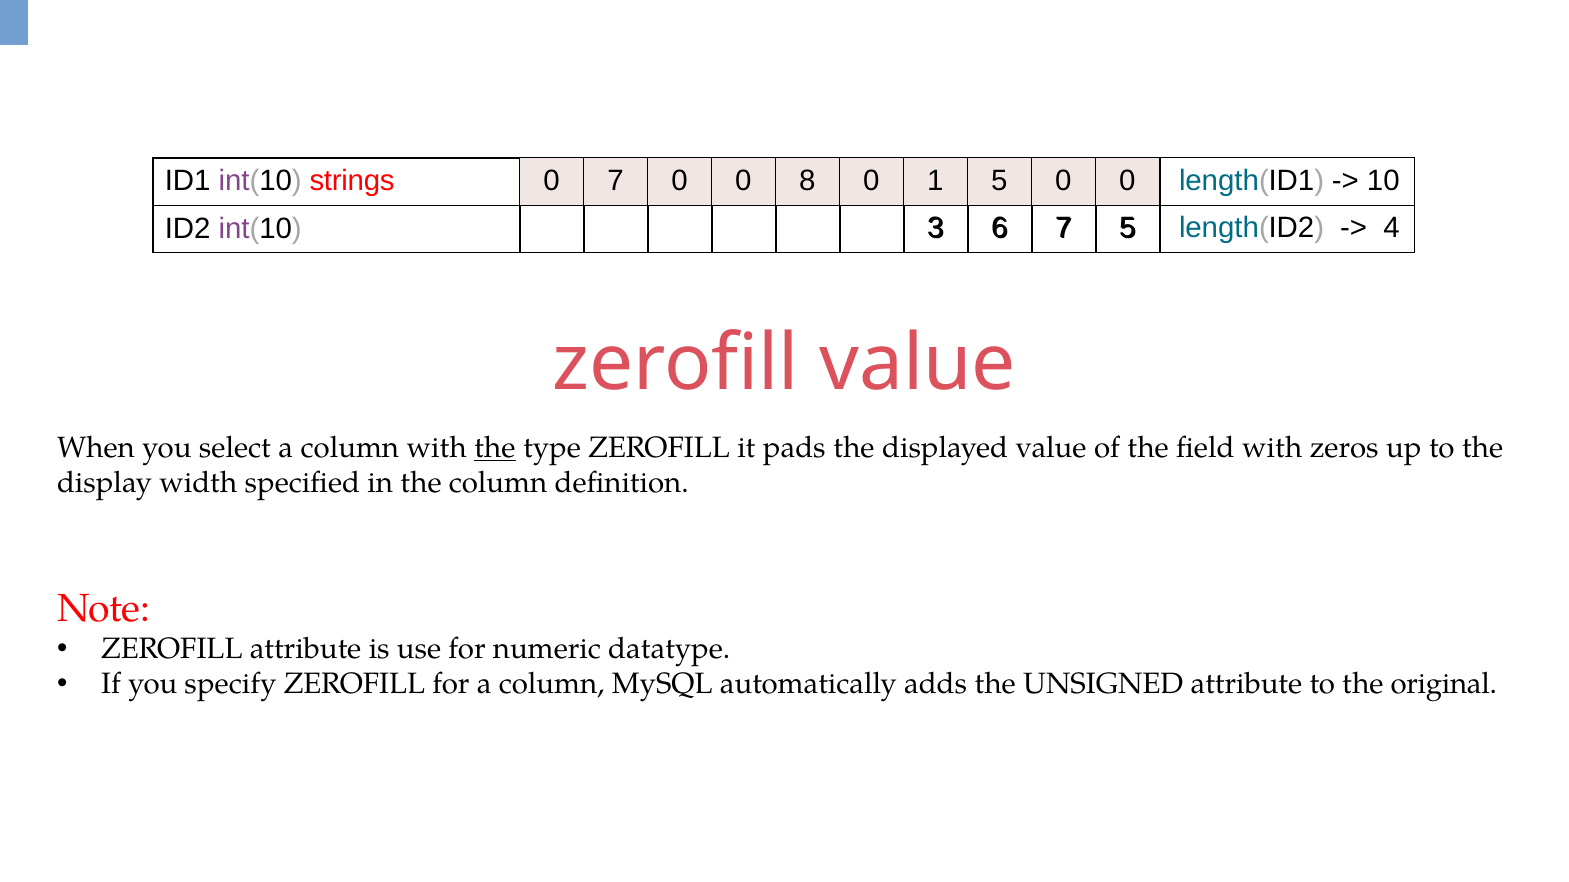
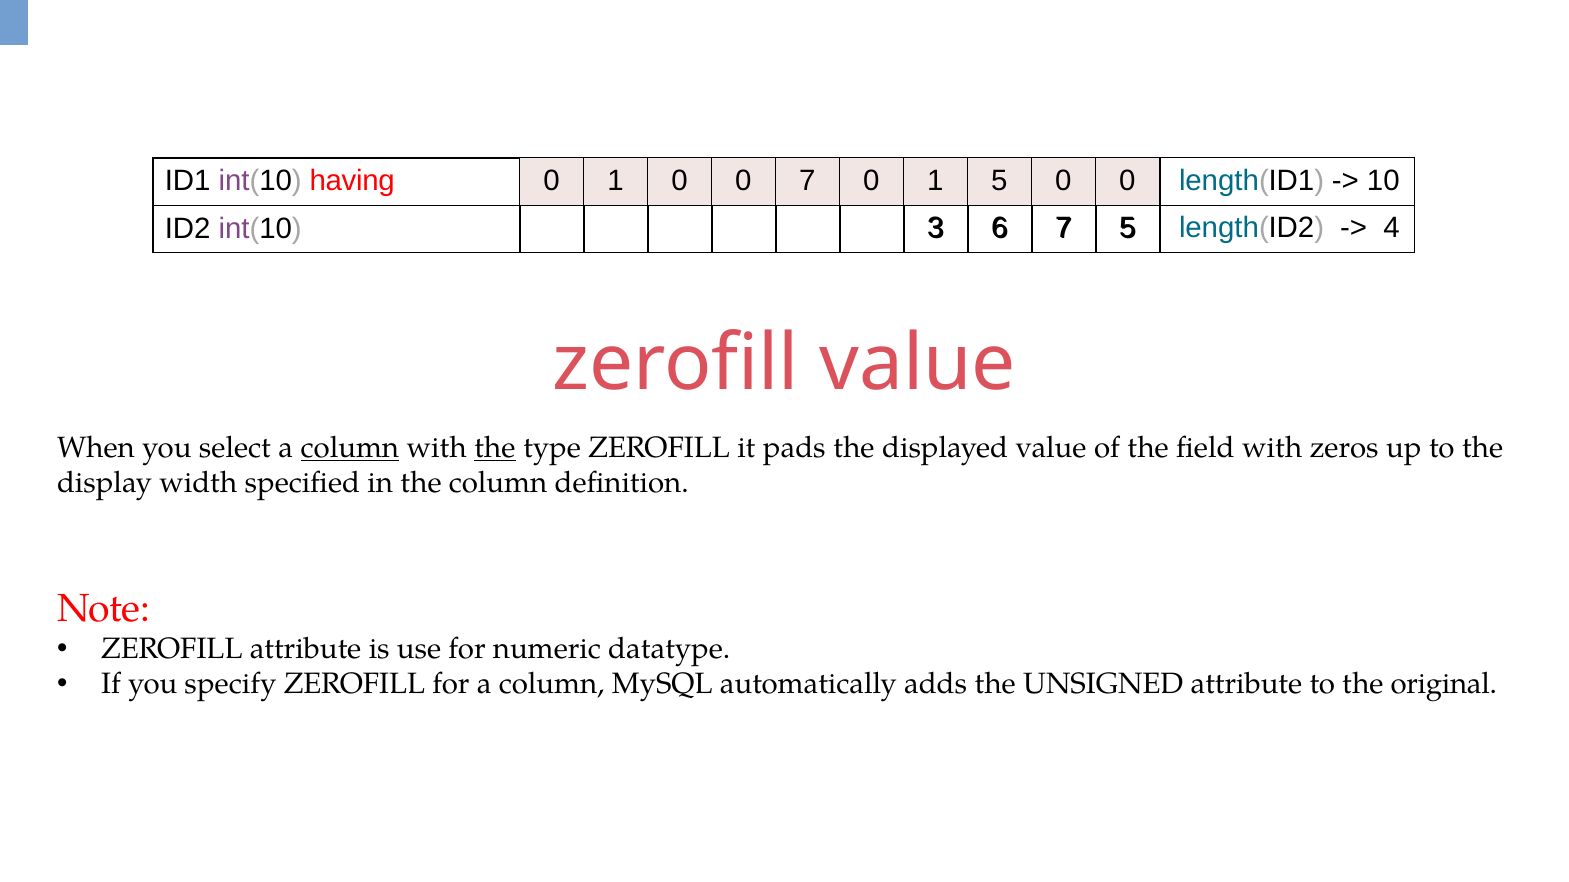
7: 7 -> 1 (615, 181)
0 8: 8 -> 7 (807, 181)
strings: strings -> having (352, 181)
column underline: none -> present (350, 448)
